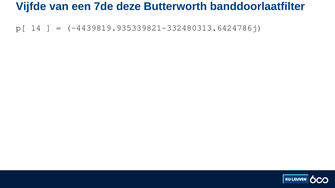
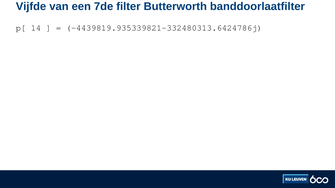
deze: deze -> filter (128, 6)
